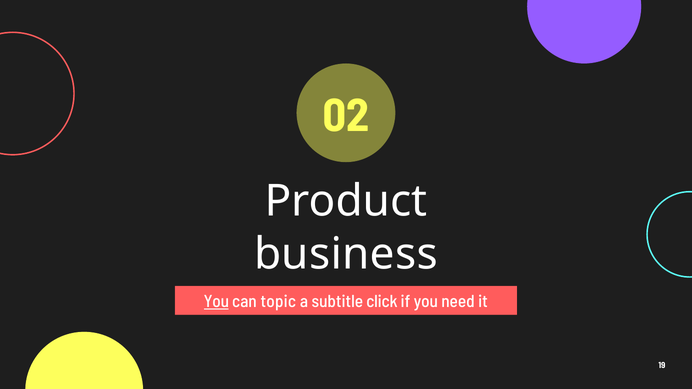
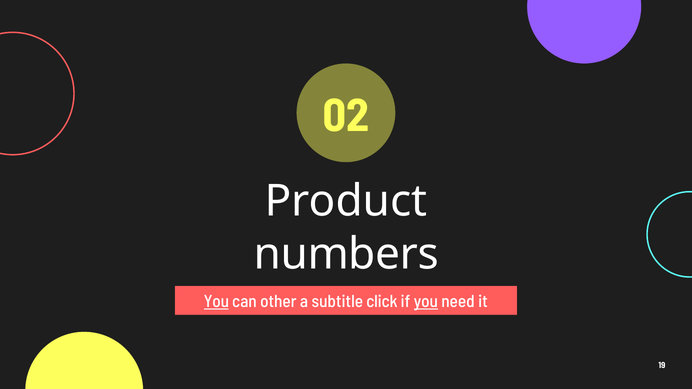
business: business -> numbers (346, 254)
topic: topic -> other (278, 302)
you underline: none -> present (426, 302)
